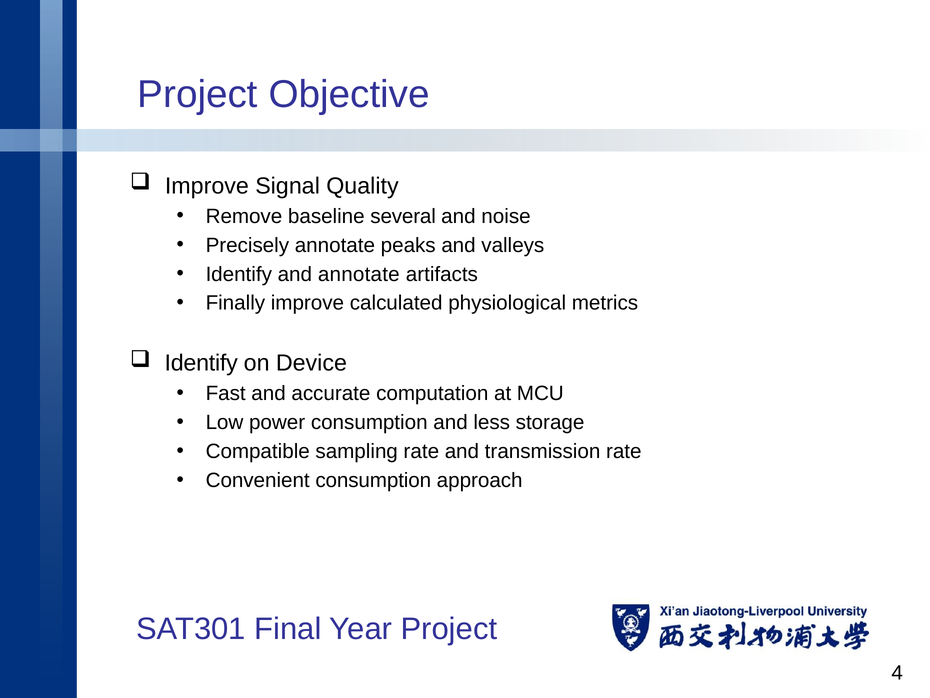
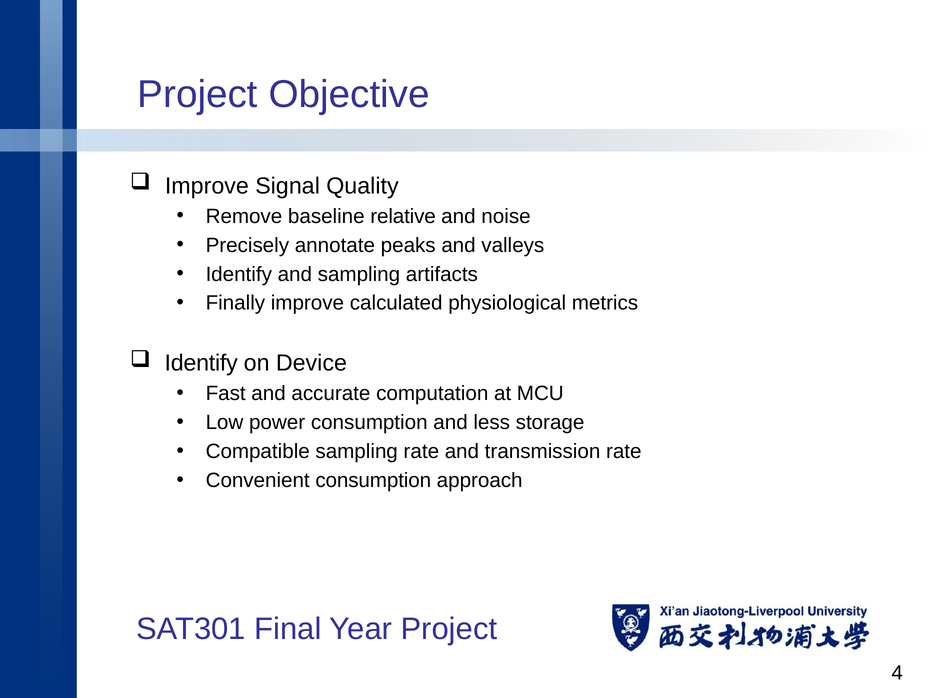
several: several -> relative (403, 216)
and annotate: annotate -> sampling (359, 274)
